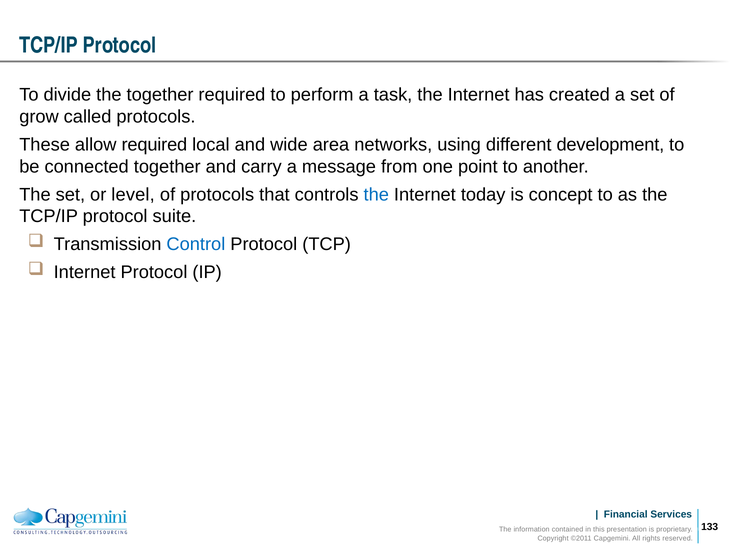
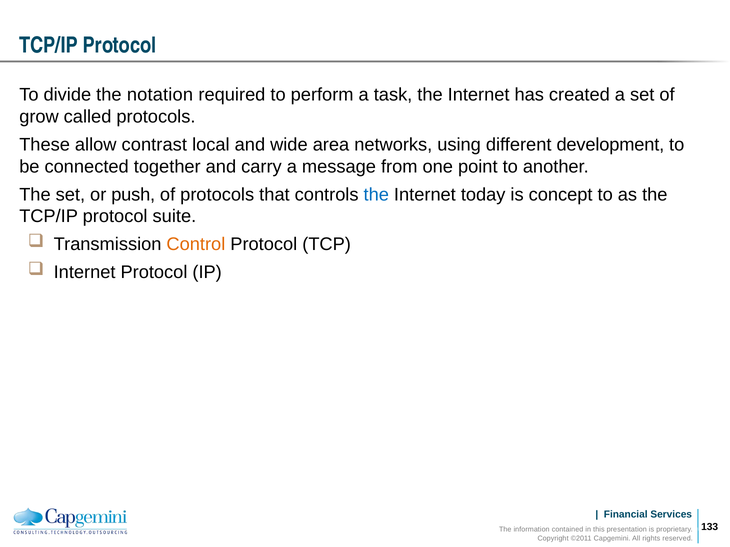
the together: together -> notation (160, 95)
allow required: required -> contrast (154, 145)
level: level -> push (133, 195)
Control colour: blue -> orange (196, 245)
